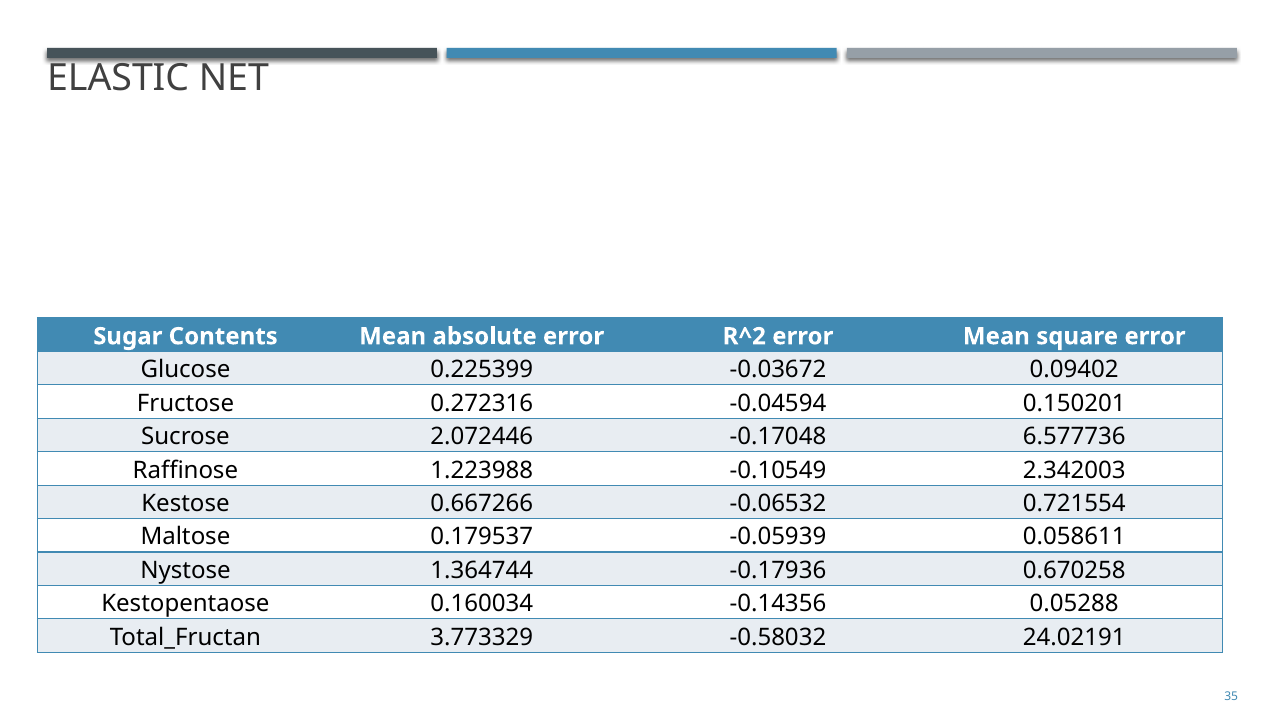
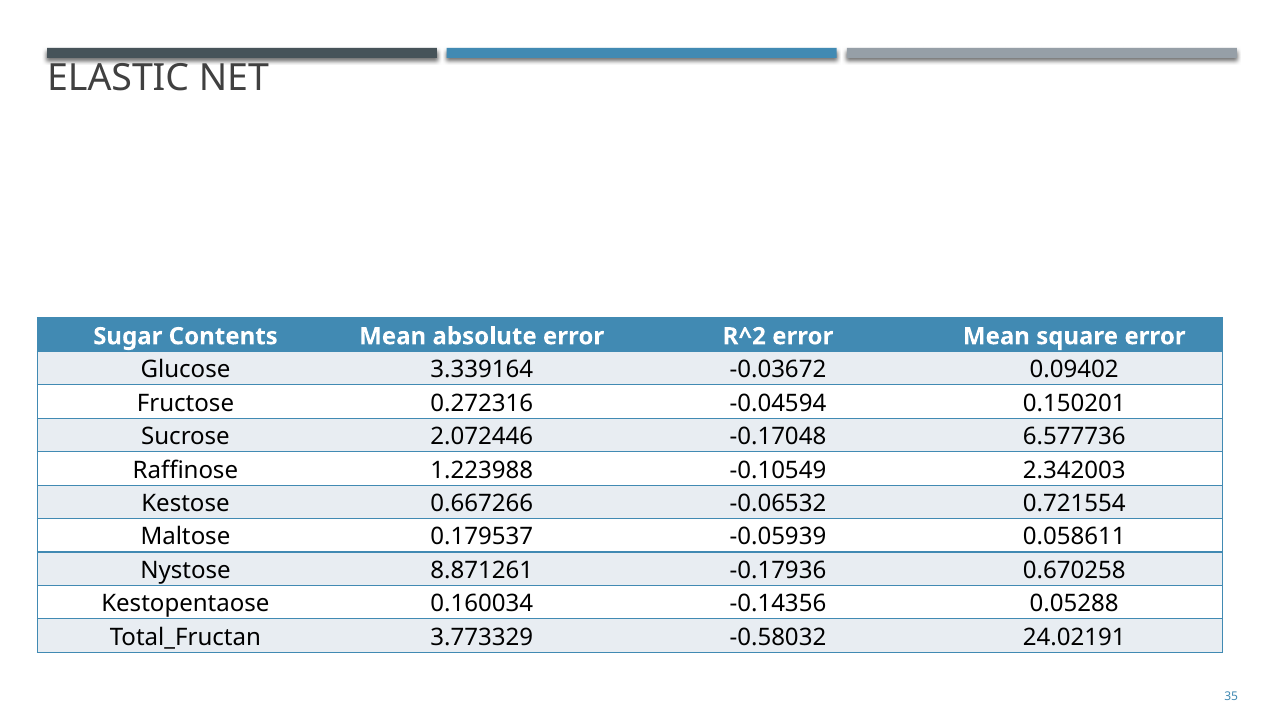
0.225399: 0.225399 -> 3.339164 (482, 370)
1.364744: 1.364744 -> 8.871261 (482, 571)
